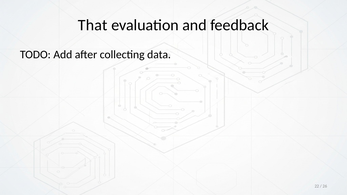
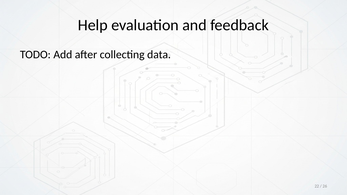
That: That -> Help (93, 25)
